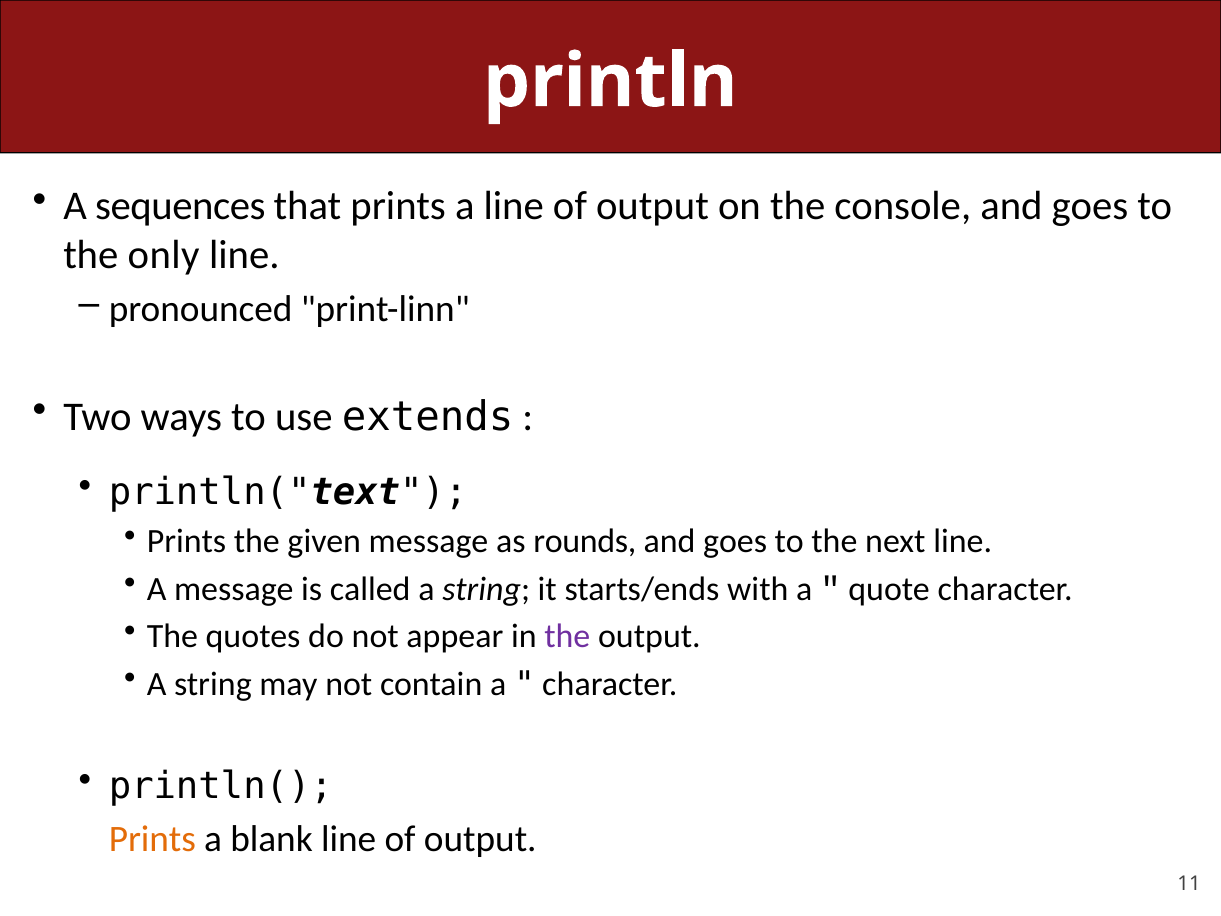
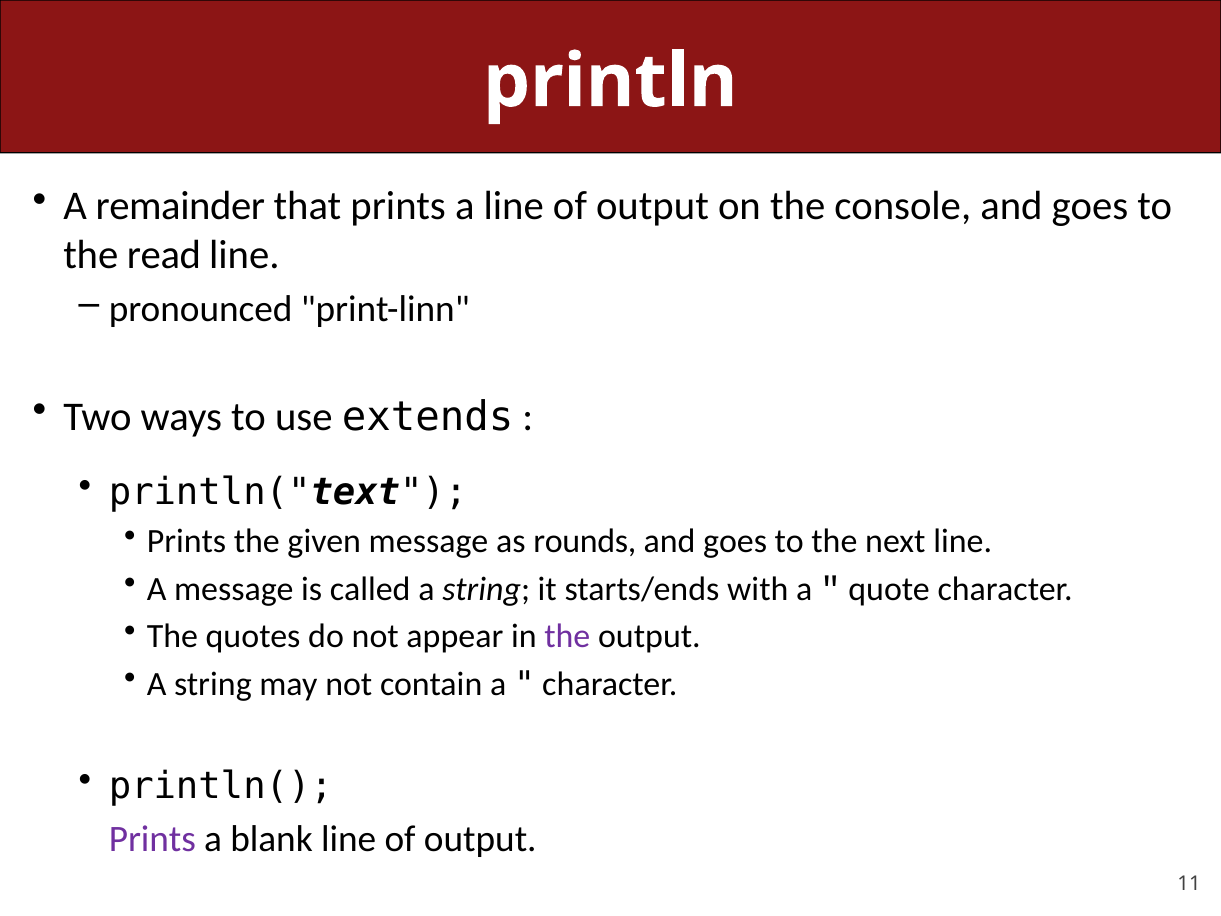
sequences: sequences -> remainder (180, 206)
only: only -> read (164, 255)
Prints colour: orange -> purple (152, 839)
